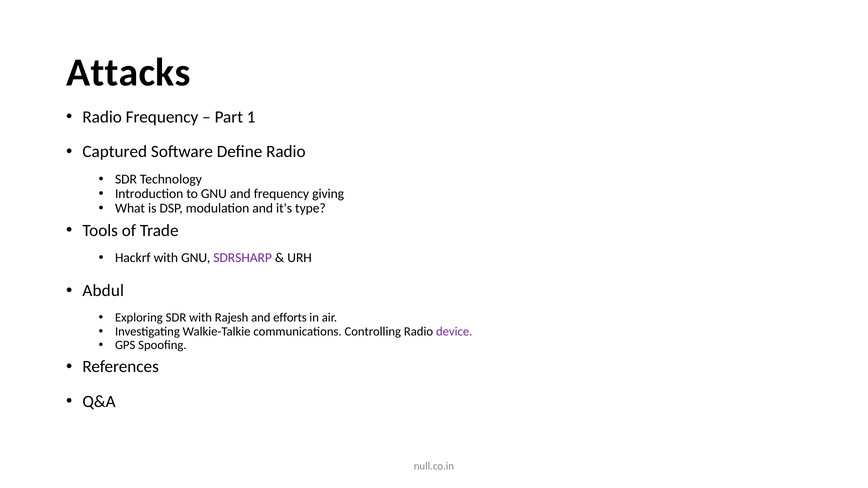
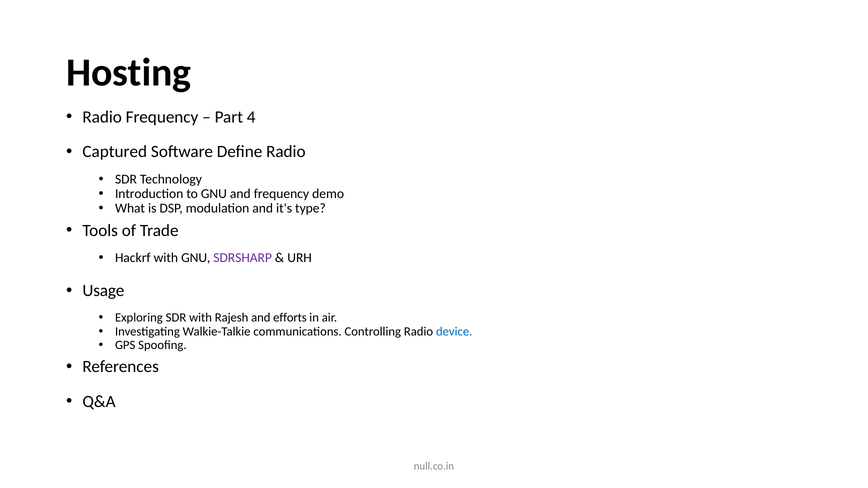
Attacks: Attacks -> Hosting (129, 73)
1: 1 -> 4 (251, 117)
giving: giving -> demo (328, 194)
Abdul: Abdul -> Usage (103, 291)
device colour: purple -> blue (454, 332)
